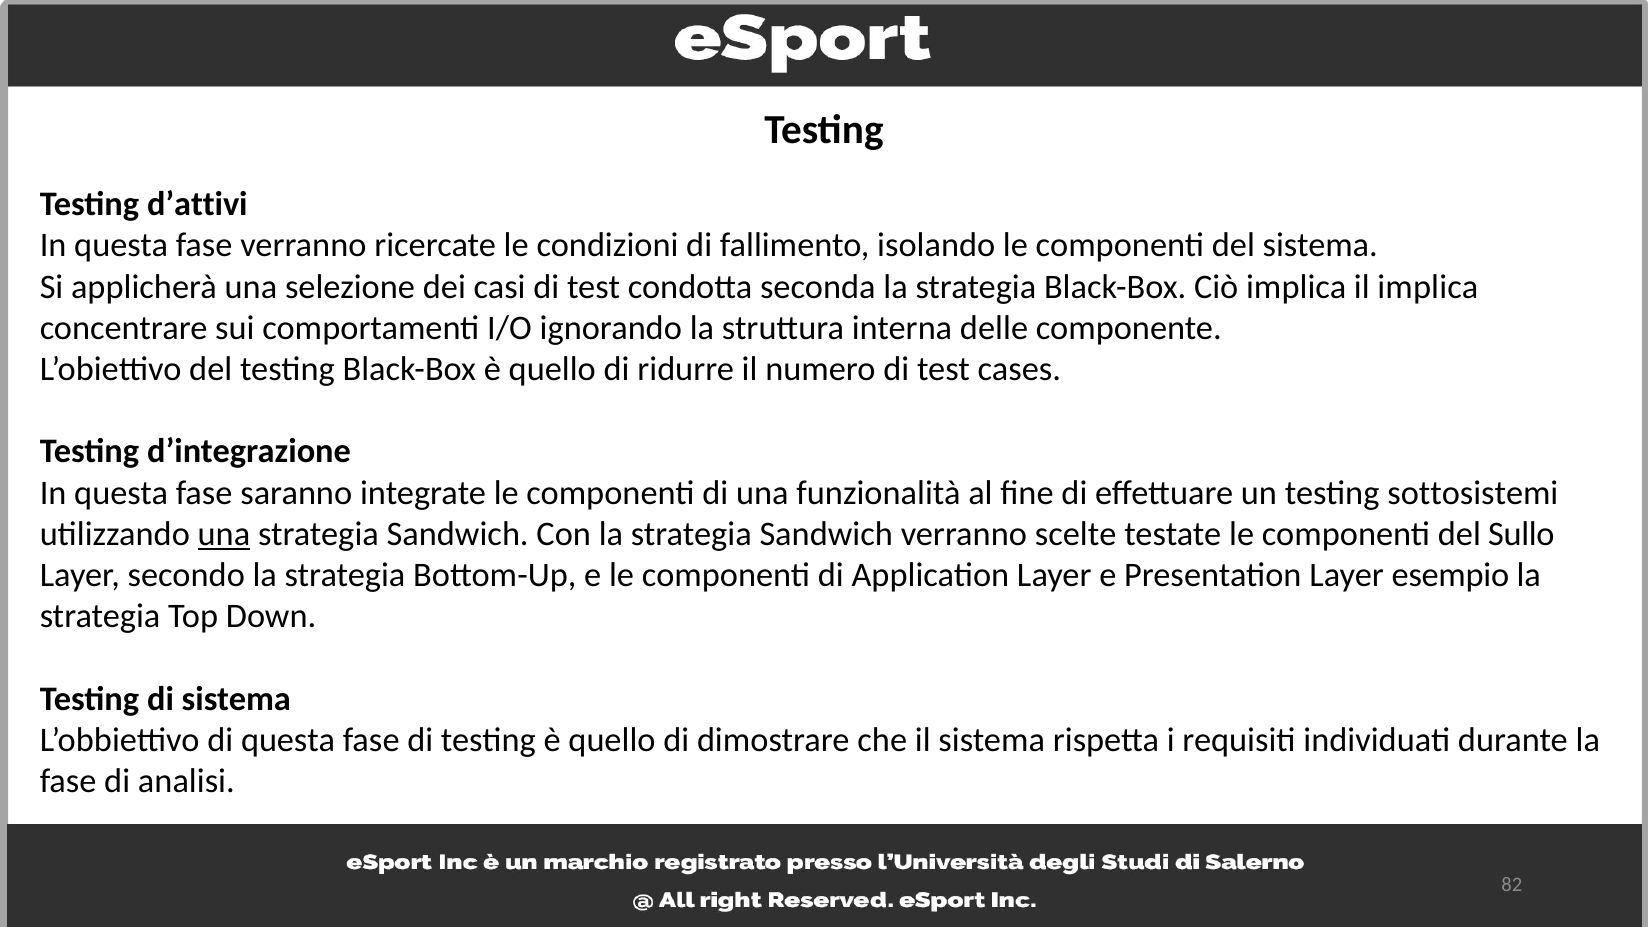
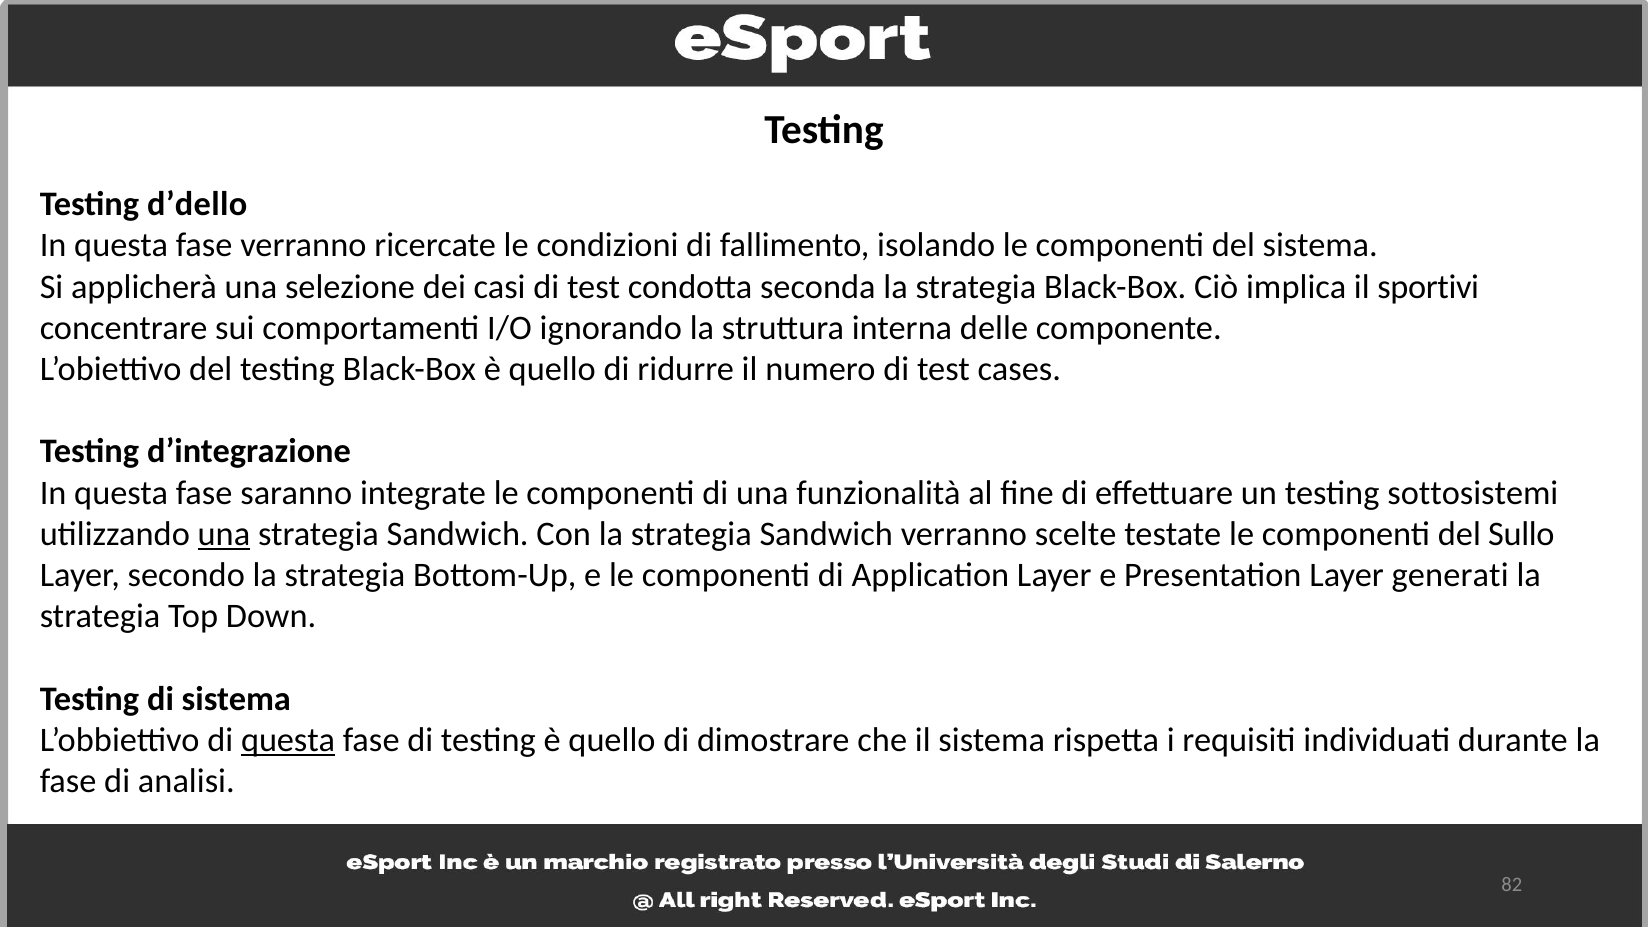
d’attivi: d’attivi -> d’dello (197, 204)
il implica: implica -> sportivi (1428, 287)
esempio: esempio -> generati (1450, 575)
questa underline: none -> present (288, 740)
